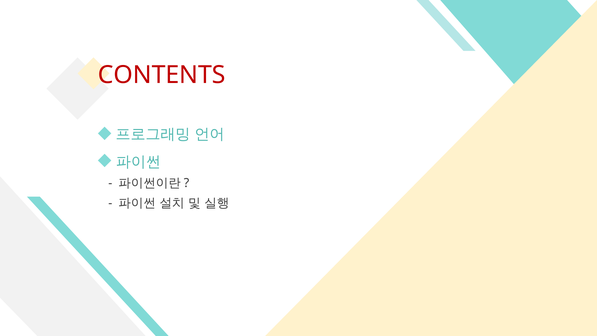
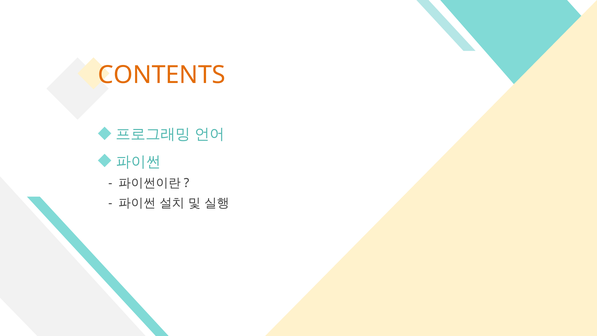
CONTENTS colour: red -> orange (162, 75)
